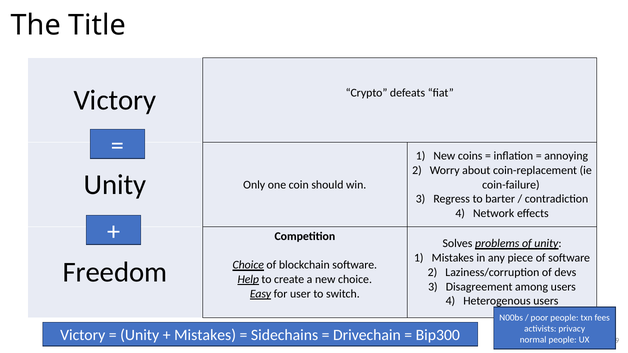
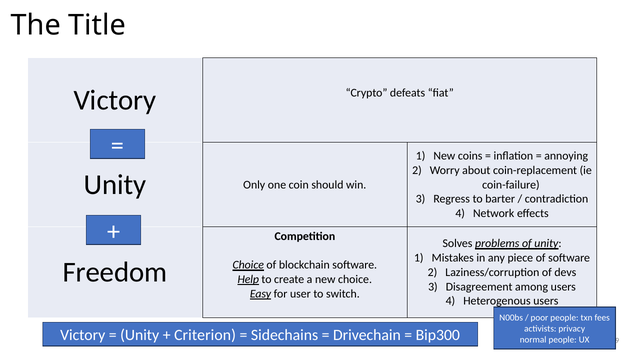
Mistakes: Mistakes -> Criterion (205, 335)
